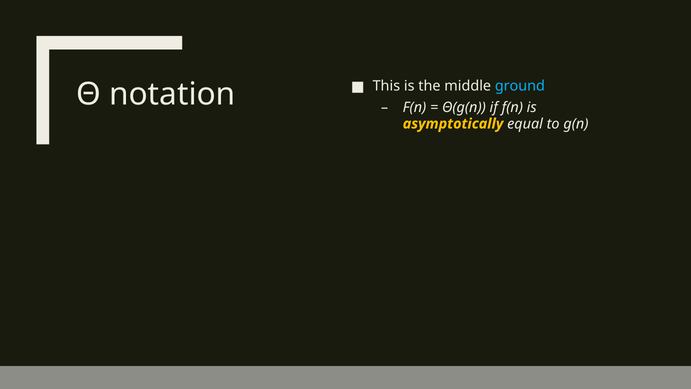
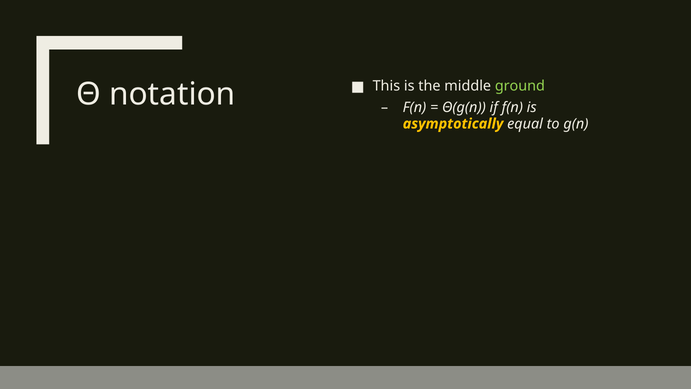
ground colour: light blue -> light green (520, 86)
